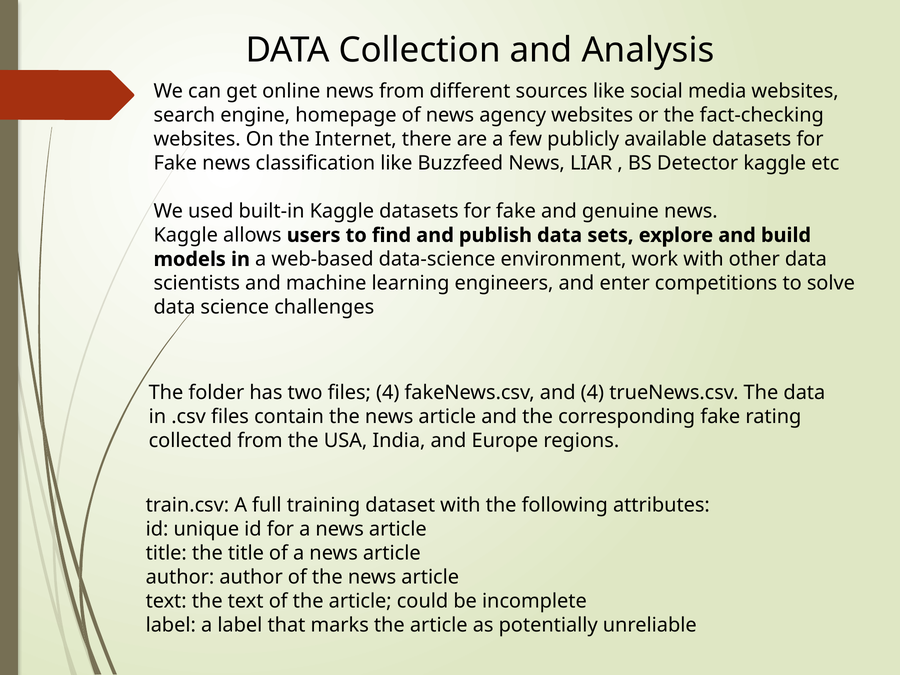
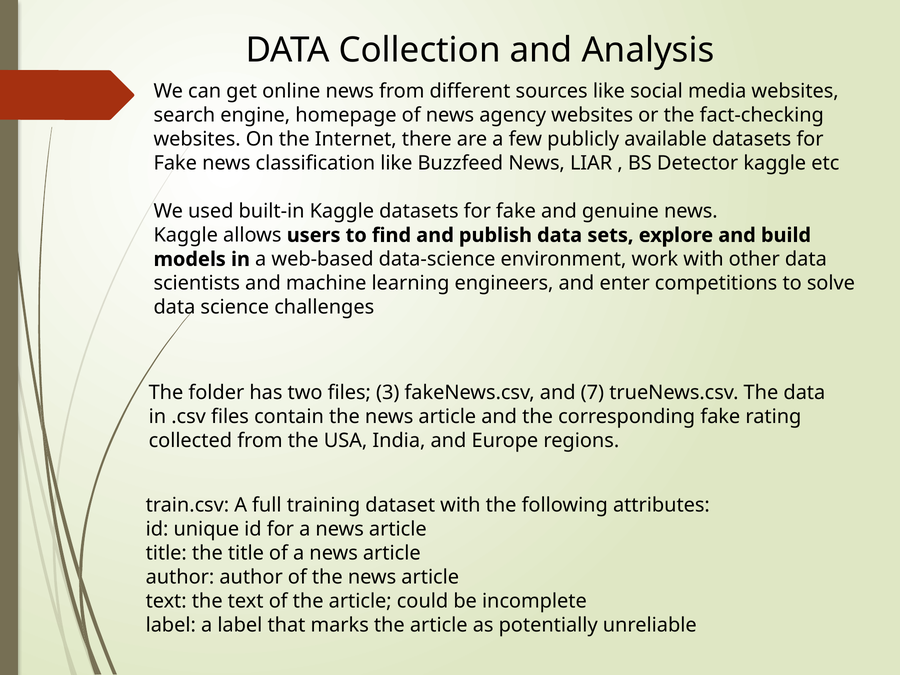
files 4: 4 -> 3 (388, 393)
and 4: 4 -> 7 (592, 393)
